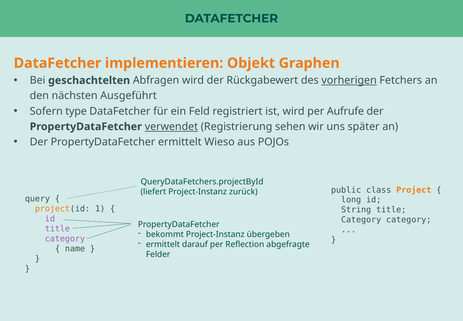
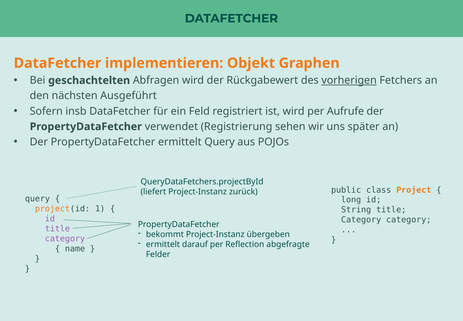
type: type -> insb (76, 111)
verwendet underline: present -> none (171, 126)
ermittelt Wieso: Wieso -> Query (220, 142)
